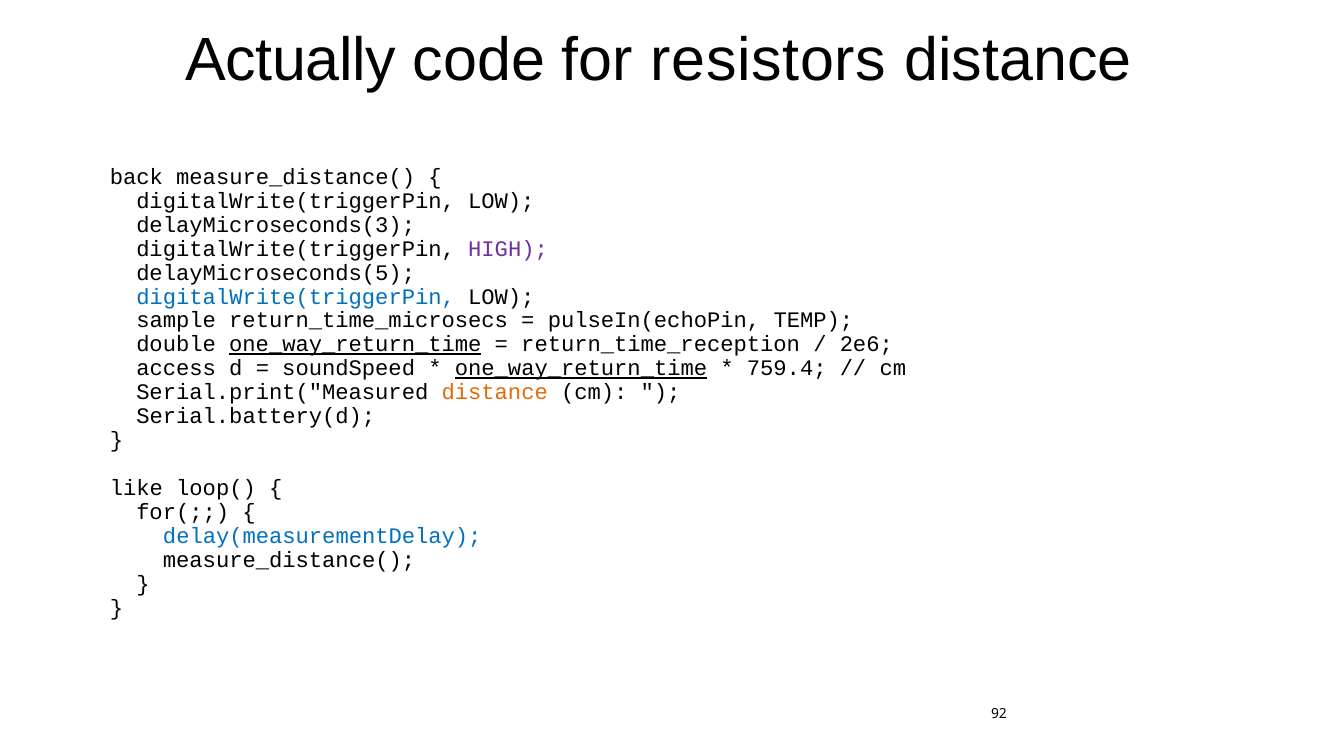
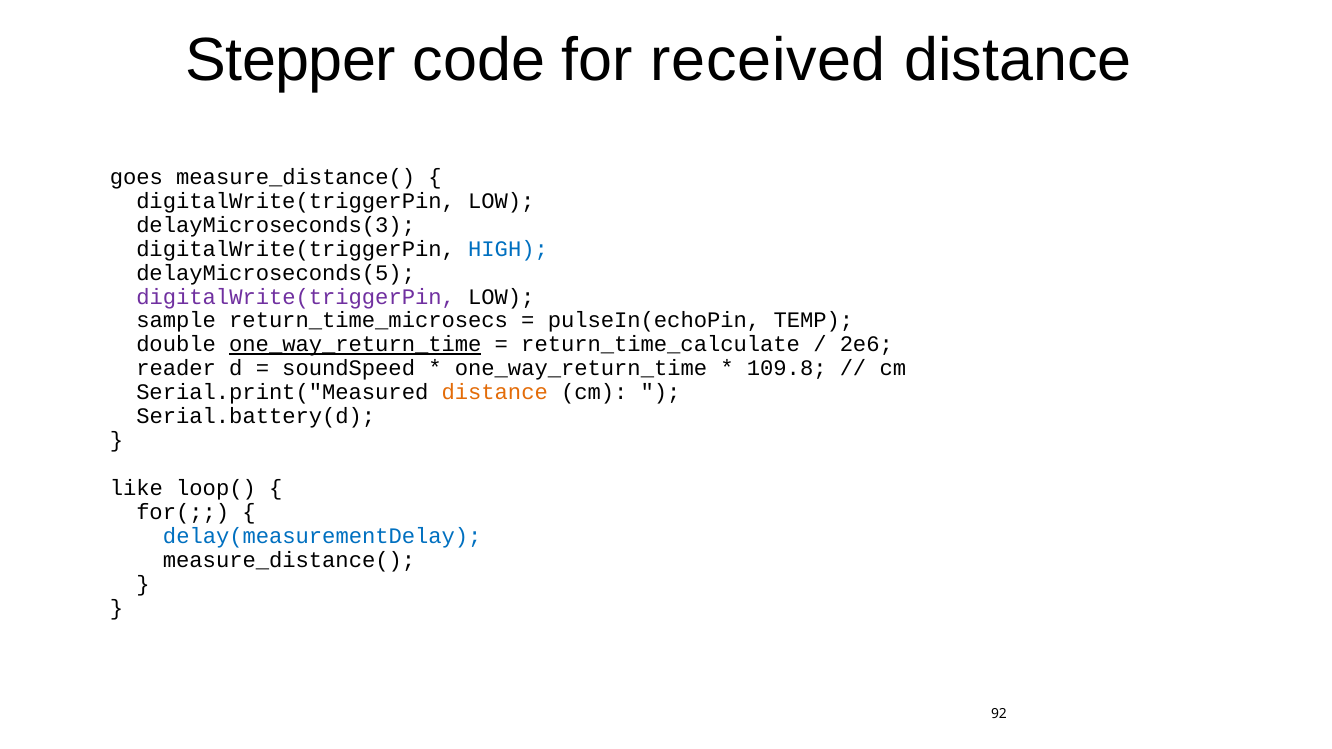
Actually: Actually -> Stepper (291, 60)
resistors: resistors -> received (768, 60)
back: back -> goes (136, 177)
HIGH colour: purple -> blue (508, 249)
digitalWrite(triggerPin colour: blue -> purple (296, 297)
return_time_reception: return_time_reception -> return_time_calculate (661, 345)
access: access -> reader (176, 369)
one_way_return_time underline: present -> none (581, 369)
759.4: 759.4 -> 109.8 (787, 369)
